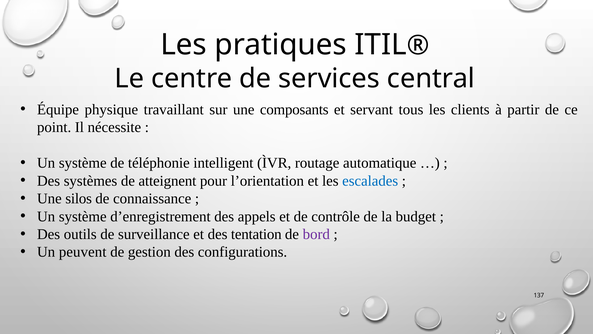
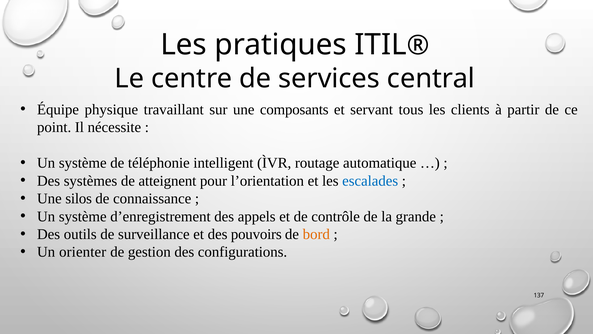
budget: budget -> grande (416, 216)
tentation: tentation -> pouvoirs (256, 234)
bord colour: purple -> orange (316, 234)
peuvent: peuvent -> orienter (83, 252)
